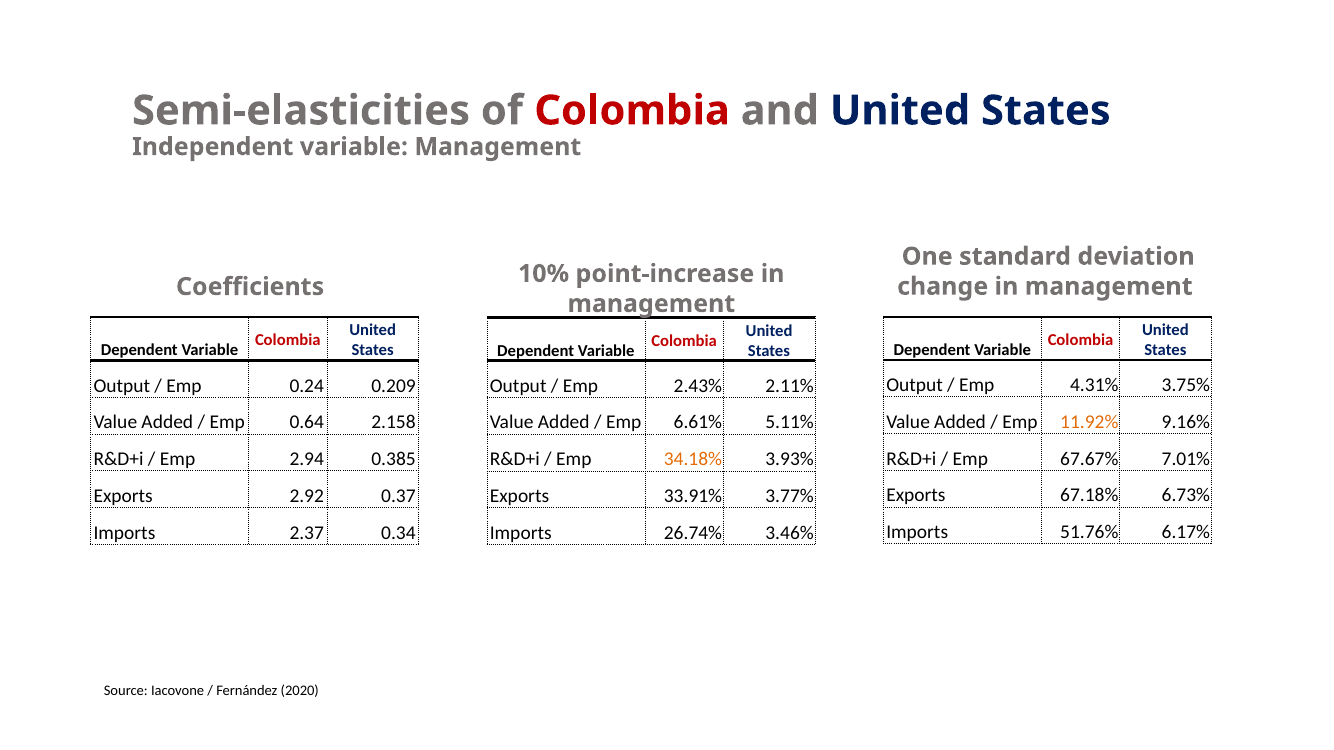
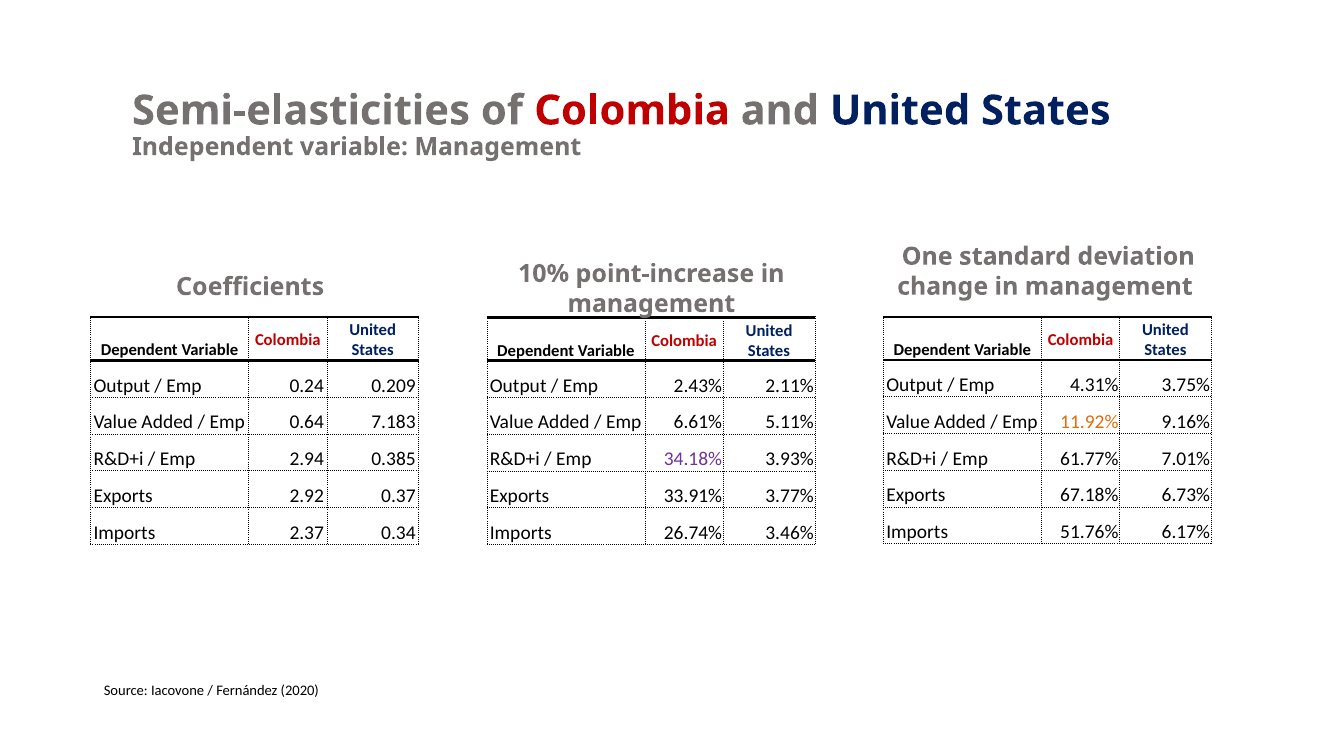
2.158: 2.158 -> 7.183 (394, 423)
67.67%: 67.67% -> 61.77% (1089, 459)
34.18% colour: orange -> purple (693, 459)
